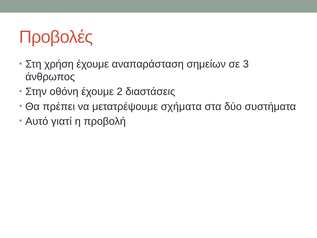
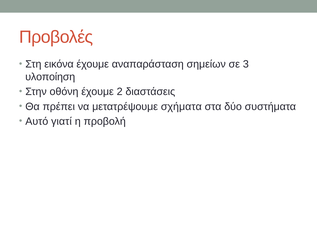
χρήση: χρήση -> εικόνα (59, 64)
άνθρωπος: άνθρωπος -> υλοποίηση (50, 77)
